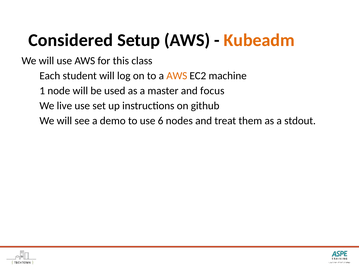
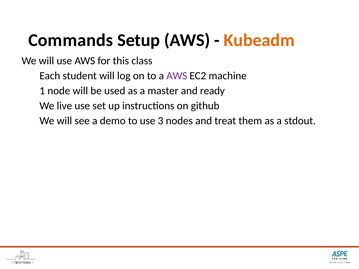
Considered: Considered -> Commands (71, 40)
AWS colour: orange -> purple (177, 76)
focus: focus -> ready (212, 91)
6: 6 -> 3 (161, 121)
